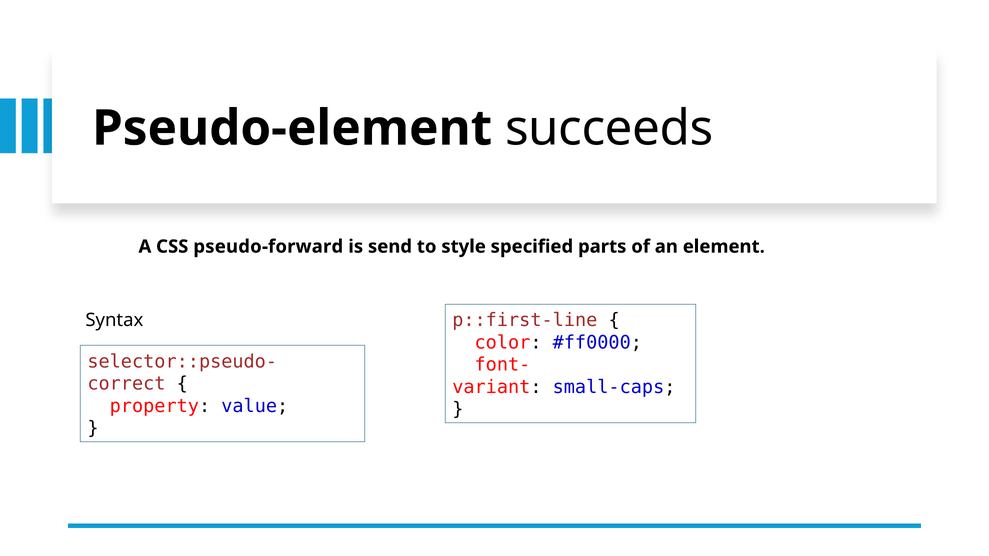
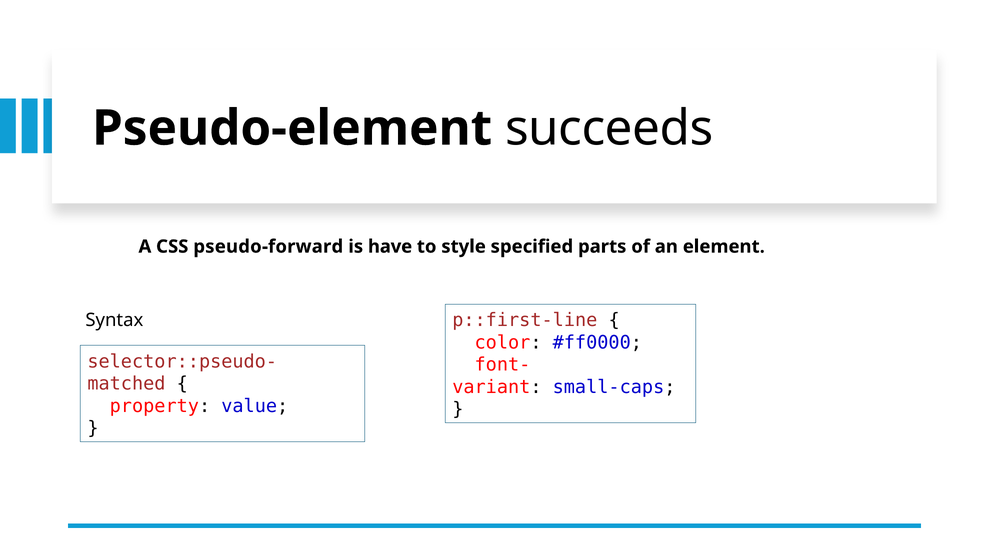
send: send -> have (390, 247)
correct: correct -> matched (126, 384)
